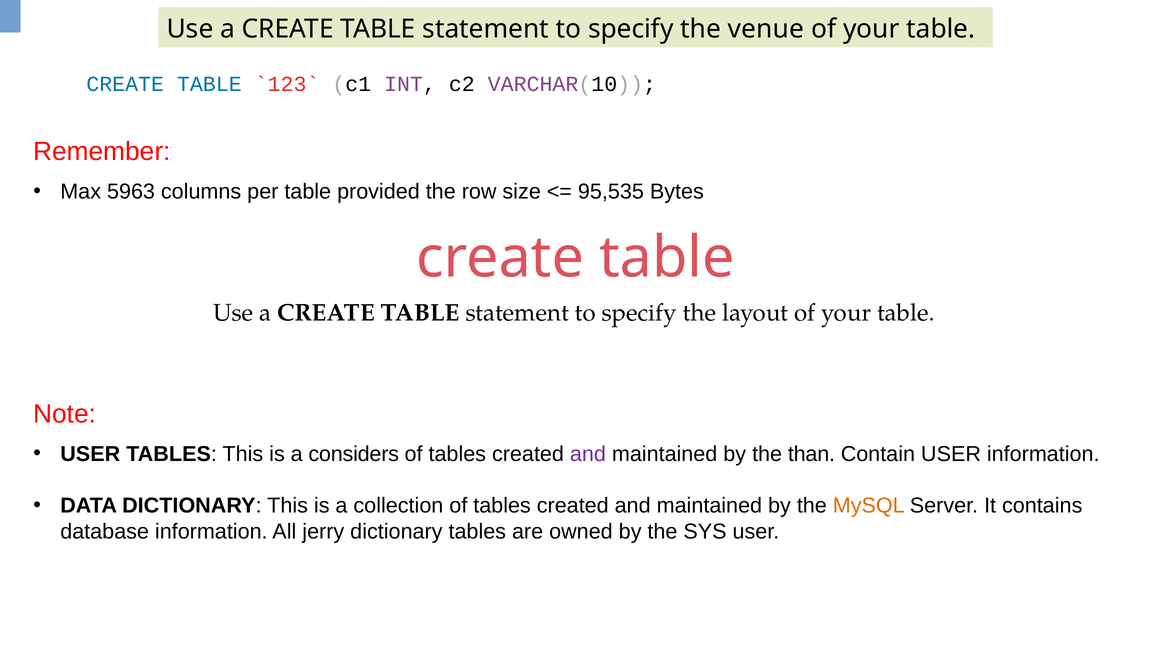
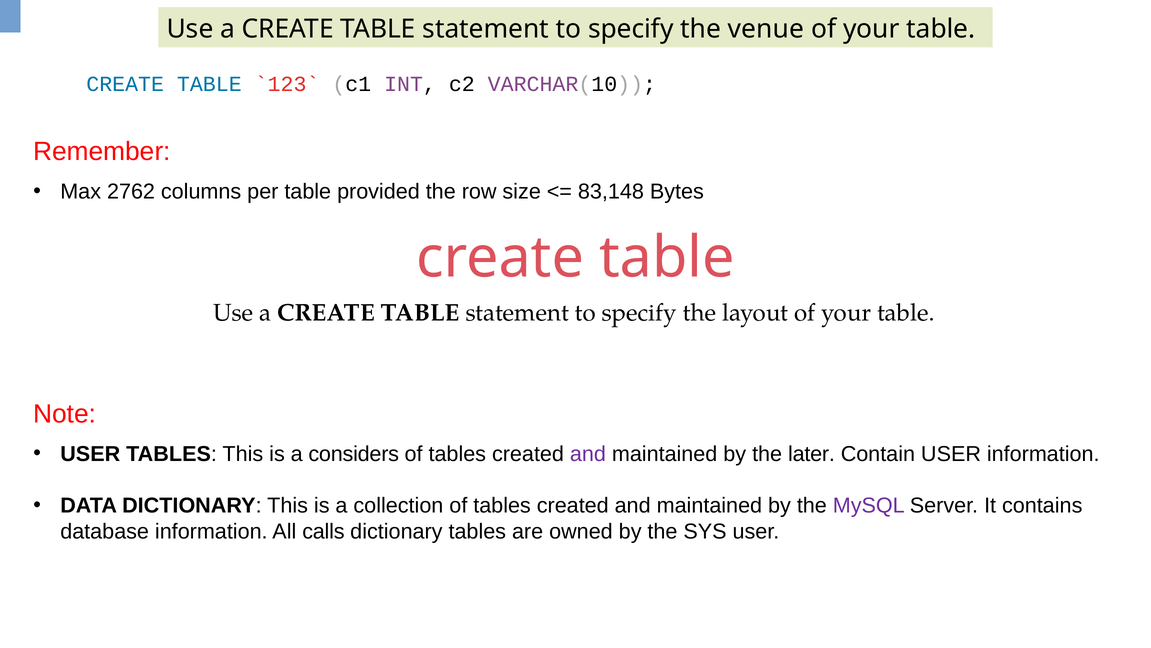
5963: 5963 -> 2762 (131, 192)
95,535: 95,535 -> 83,148 (611, 192)
than: than -> later (811, 454)
MySQL colour: orange -> purple (869, 505)
jerry: jerry -> calls (323, 531)
